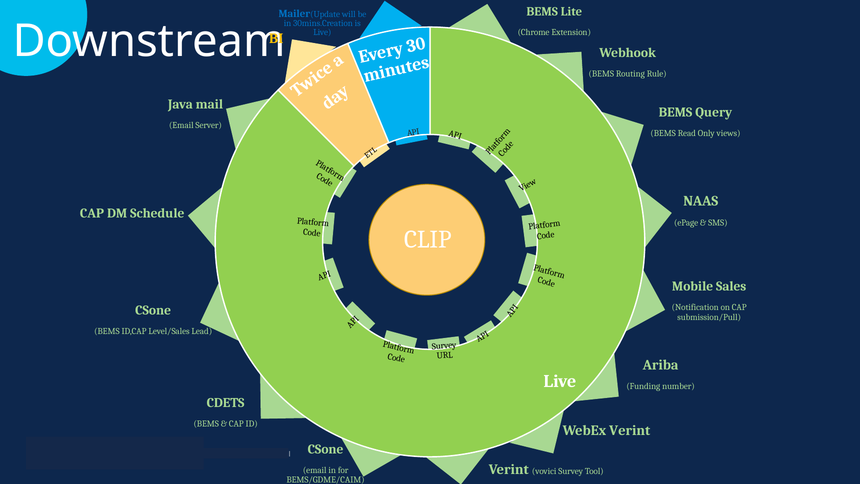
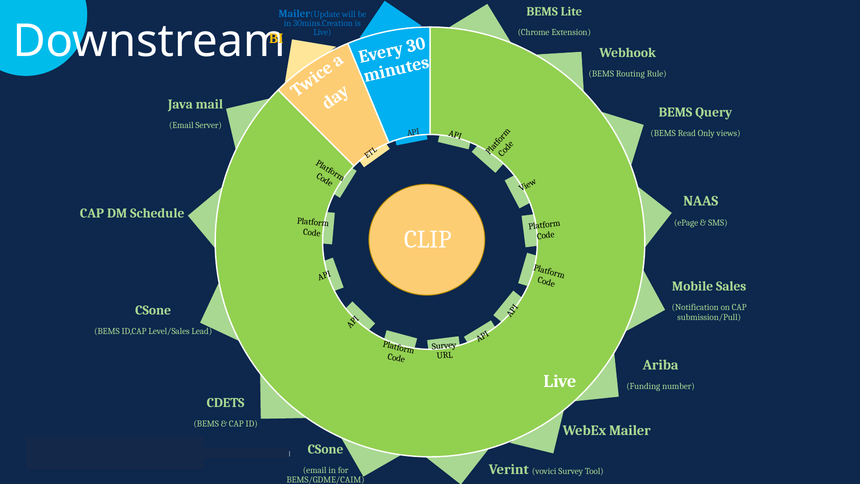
WebEx Verint: Verint -> Mailer (630, 430)
